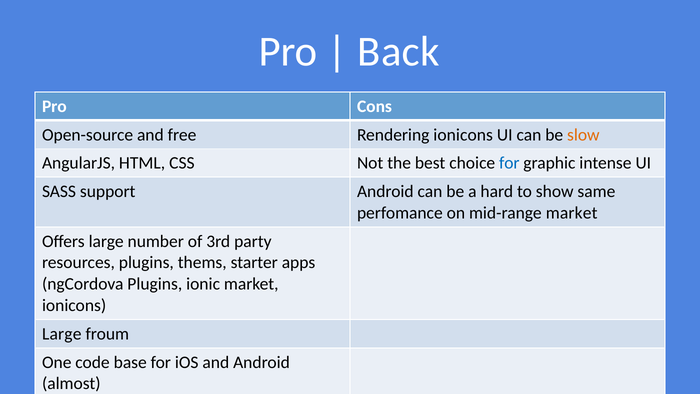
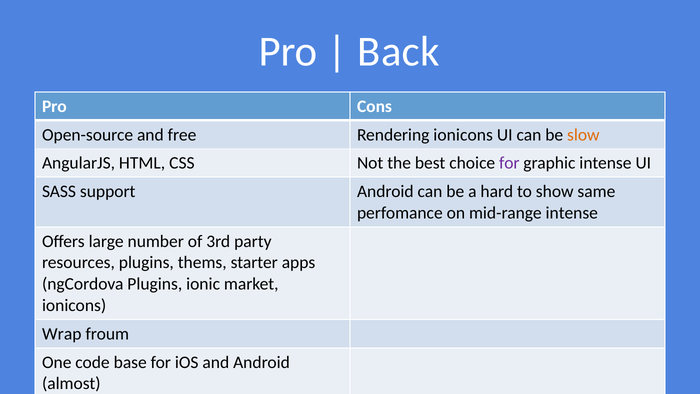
for colour: blue -> purple (509, 163)
mid-range market: market -> intense (572, 213)
Large: Large -> Wrap (62, 334)
